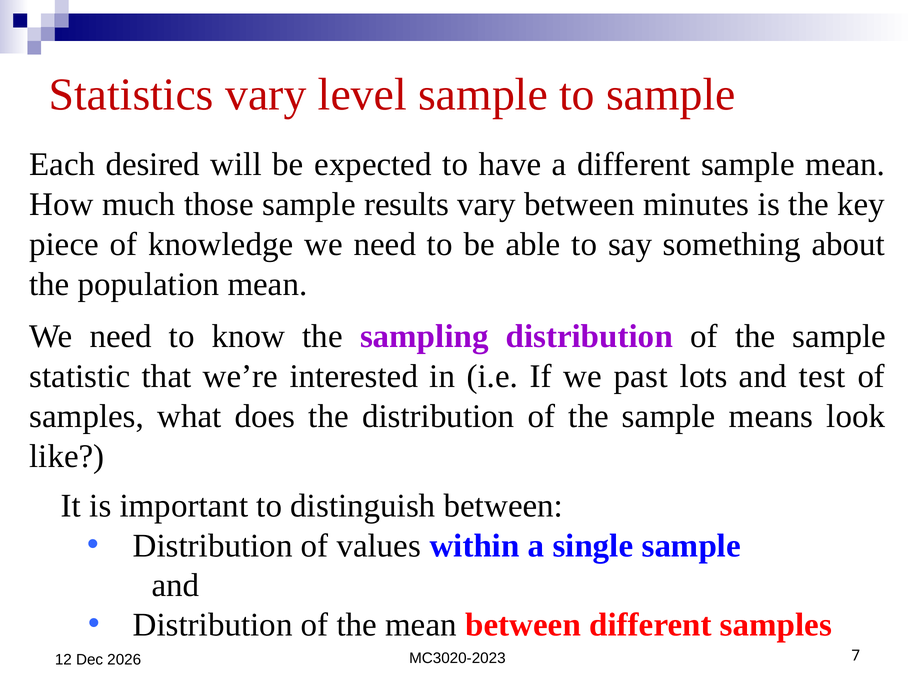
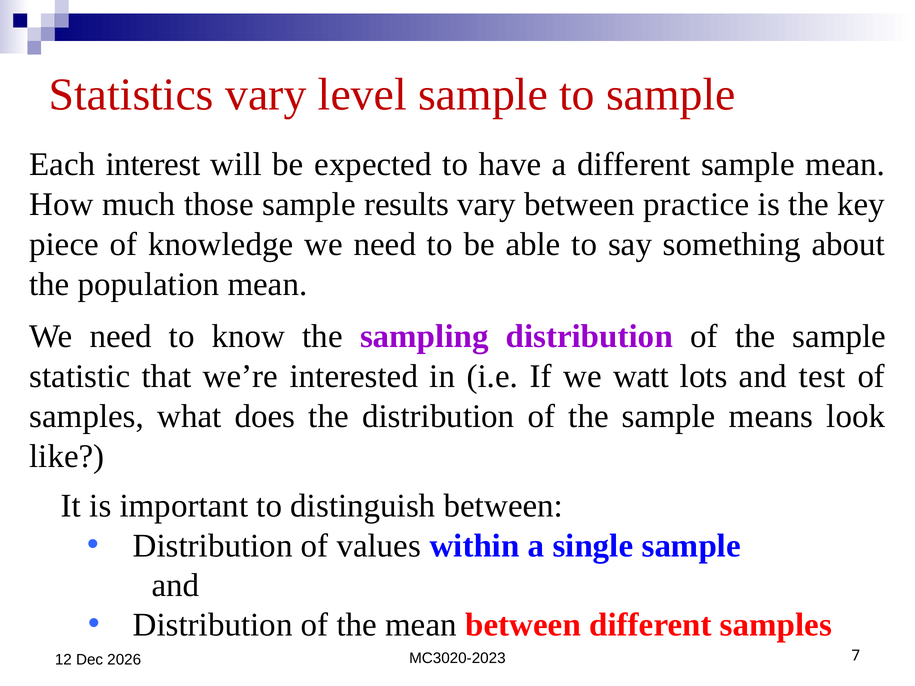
desired: desired -> interest (153, 165)
minutes: minutes -> practice (696, 205)
past: past -> watt (641, 376)
